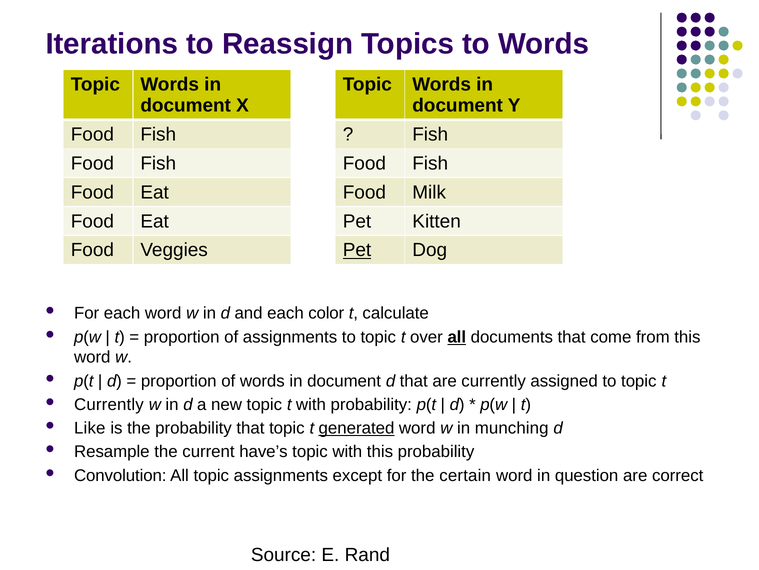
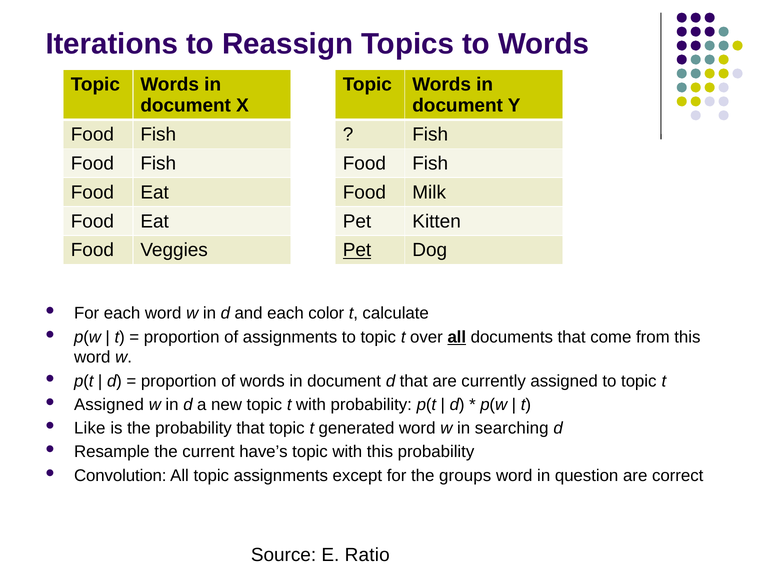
Currently: Currently -> Assigned (109, 404)
generated underline: present -> none (357, 428)
munching: munching -> searching (512, 428)
certain: certain -> groups (465, 475)
Rand: Rand -> Ratio (367, 554)
